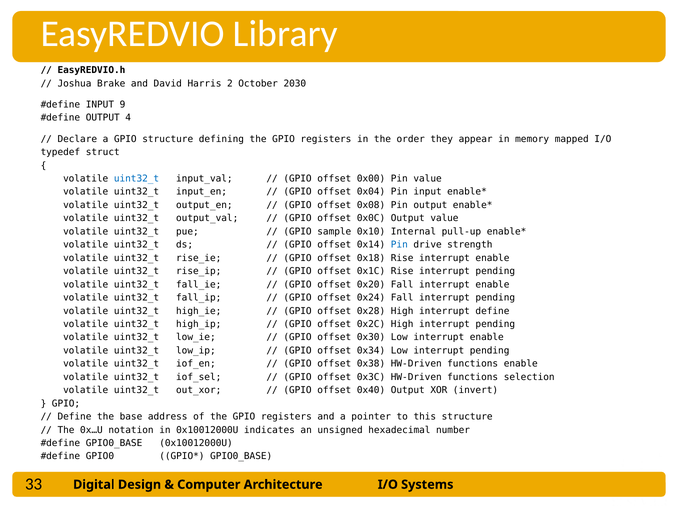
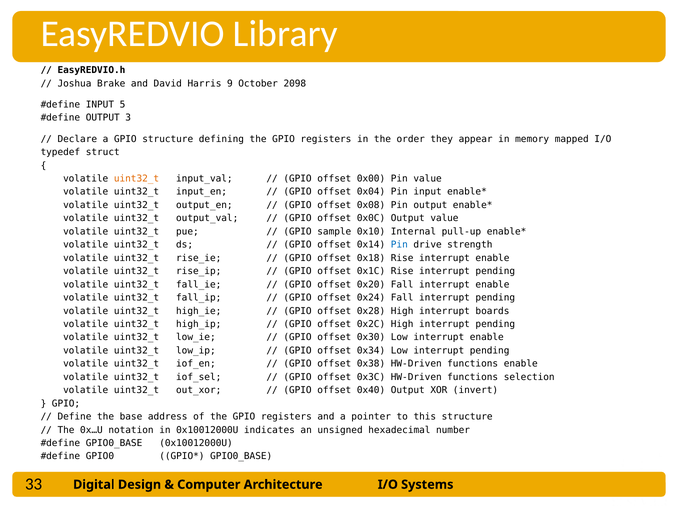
2: 2 -> 9 (230, 83)
2030: 2030 -> 2098 (295, 83)
9: 9 -> 5 (123, 104)
4: 4 -> 3 (128, 118)
uint32_t colour: blue -> orange (137, 178)
interrupt define: define -> boards (492, 311)
